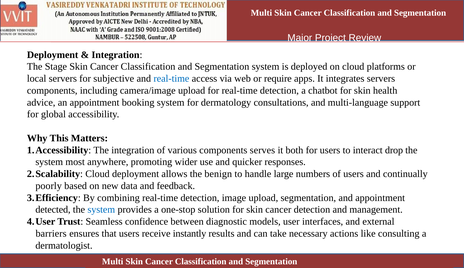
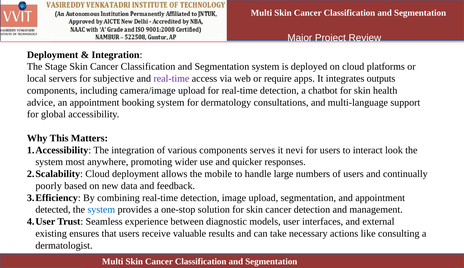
real-time colour: blue -> purple (171, 79)
integrates servers: servers -> outputs (381, 79)
both: both -> nevi (294, 150)
drop: drop -> look (394, 150)
benign: benign -> mobile (218, 174)
confidence: confidence -> experience (147, 221)
barriers: barriers -> existing (51, 233)
instantly: instantly -> valuable (190, 233)
